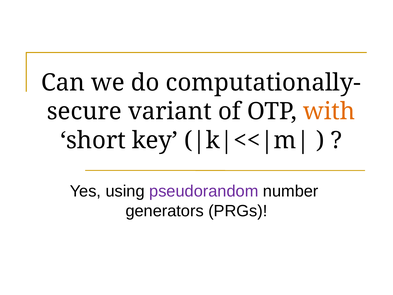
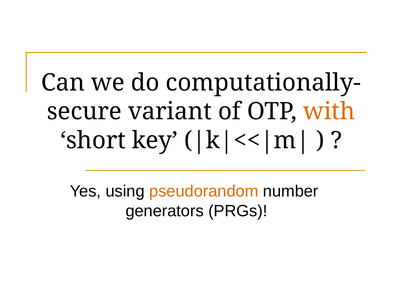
pseudorandom colour: purple -> orange (204, 191)
